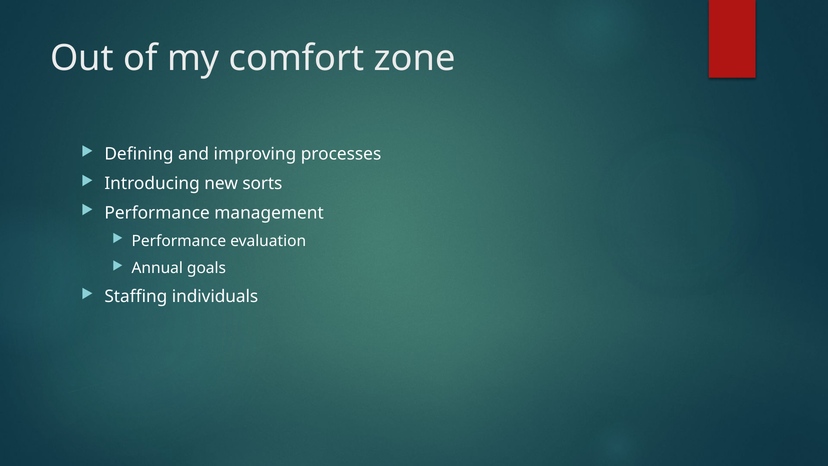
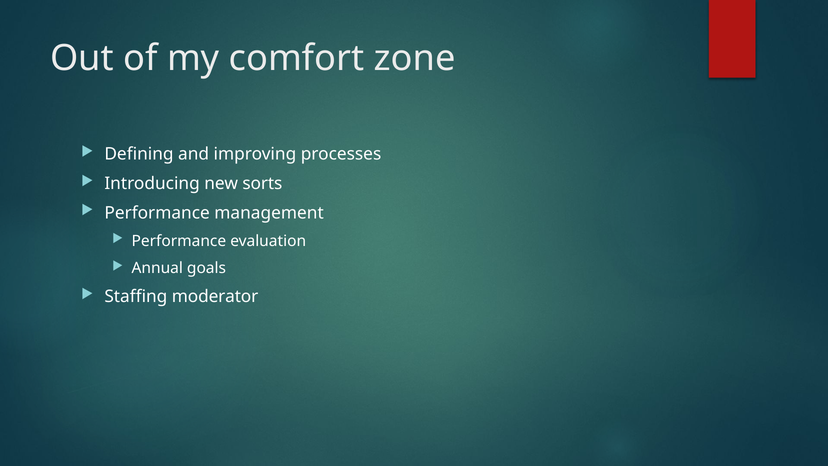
individuals: individuals -> moderator (215, 297)
